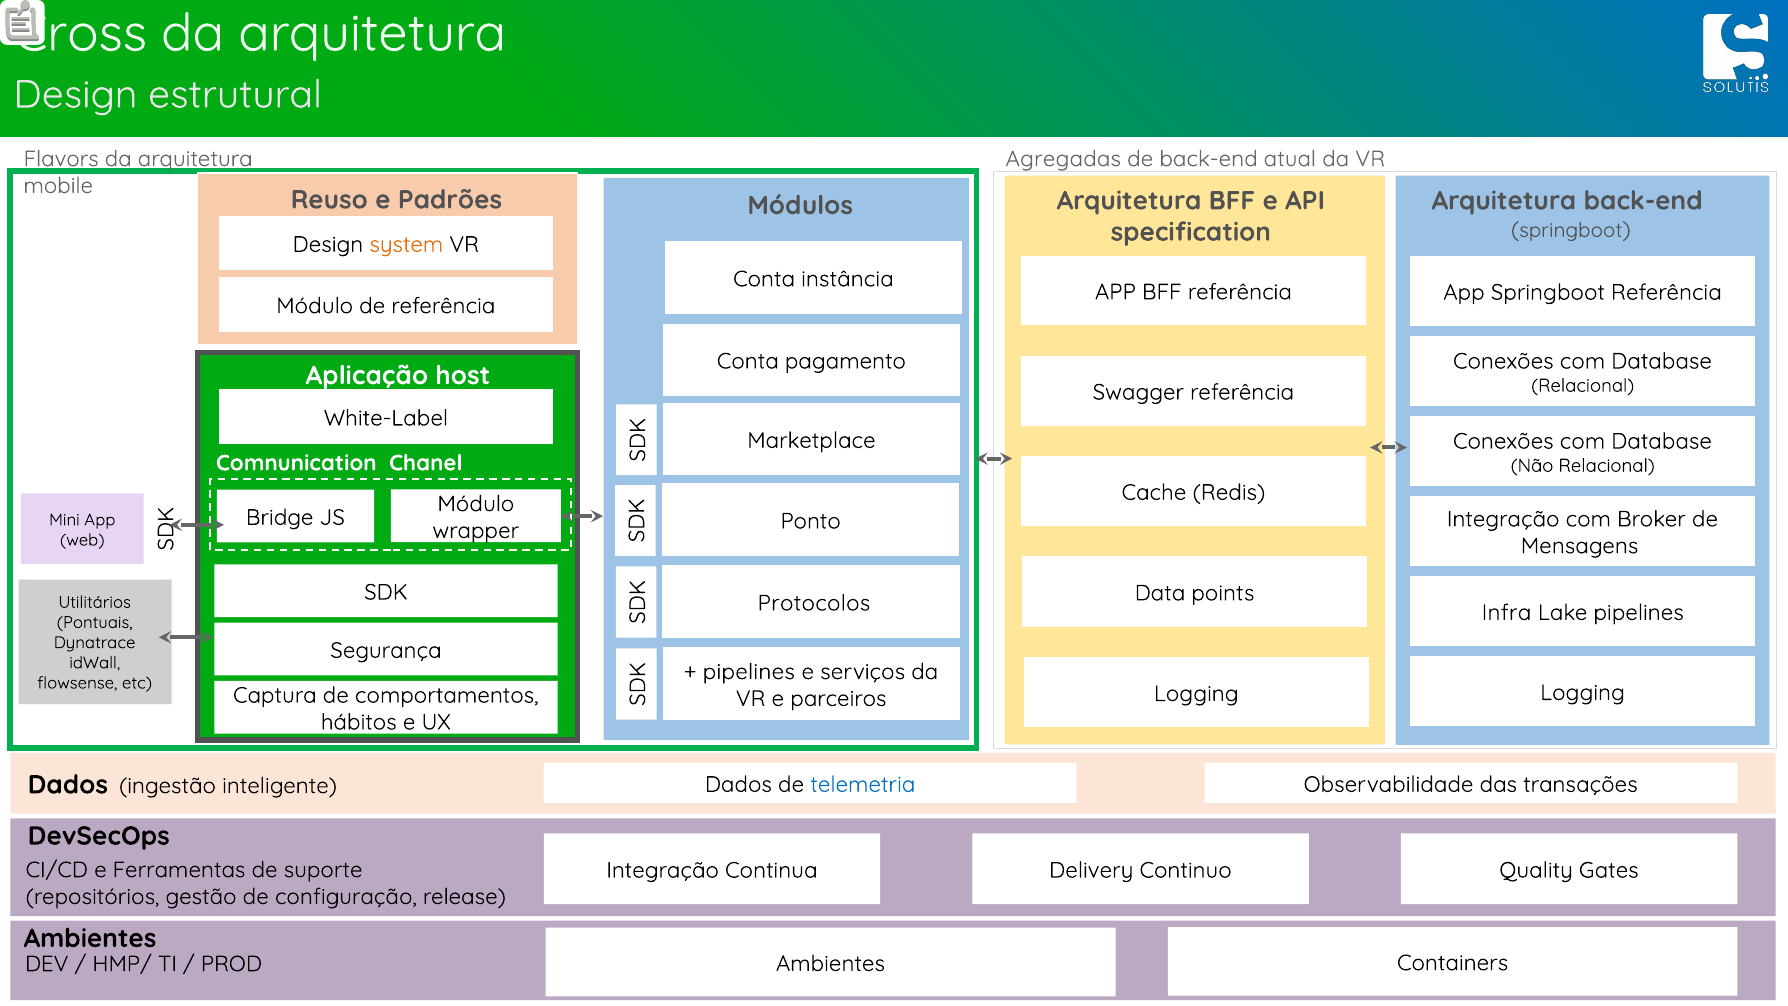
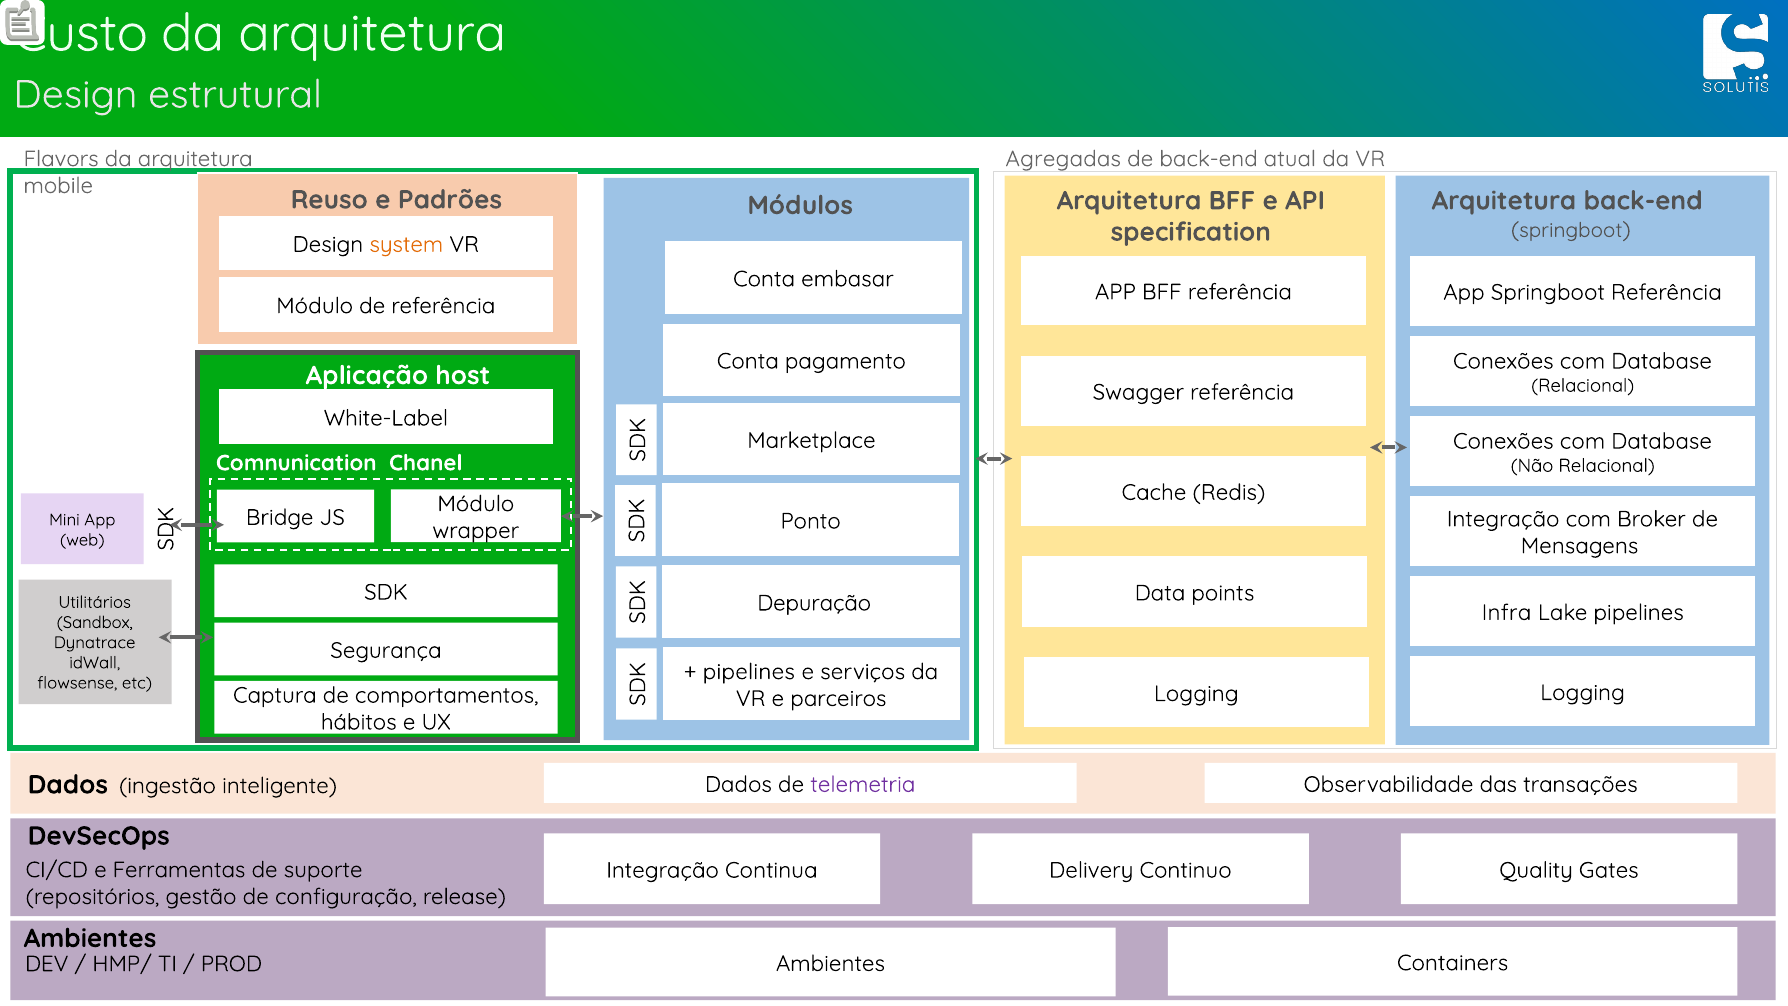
Cross: Cross -> Custo (80, 33)
instância: instância -> embasar (847, 279)
Protocolos: Protocolos -> Depuração (814, 603)
Pontuais: Pontuais -> Sandbox (95, 622)
telemetria colour: blue -> purple (863, 784)
